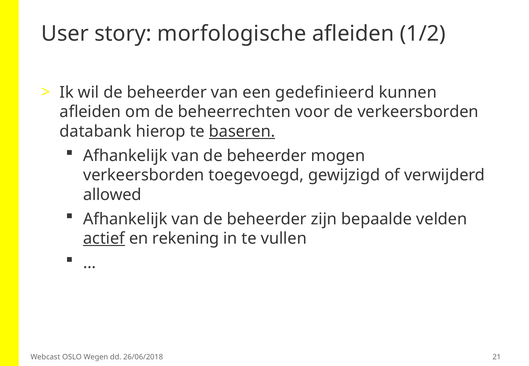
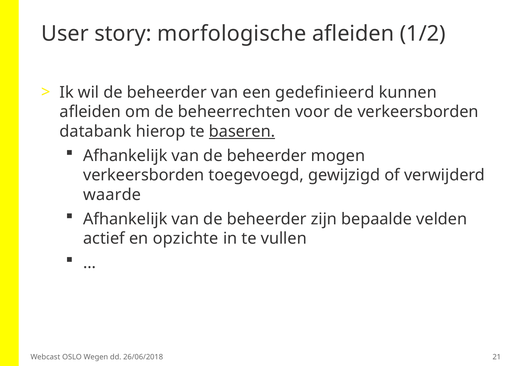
allowed: allowed -> waarde (112, 195)
actief underline: present -> none (104, 239)
rekening: rekening -> opzichte (186, 239)
